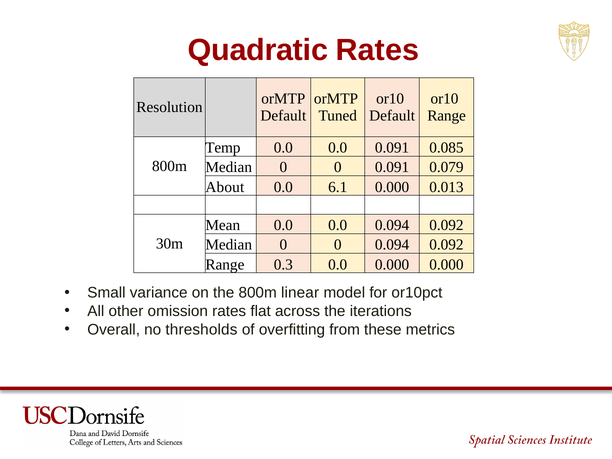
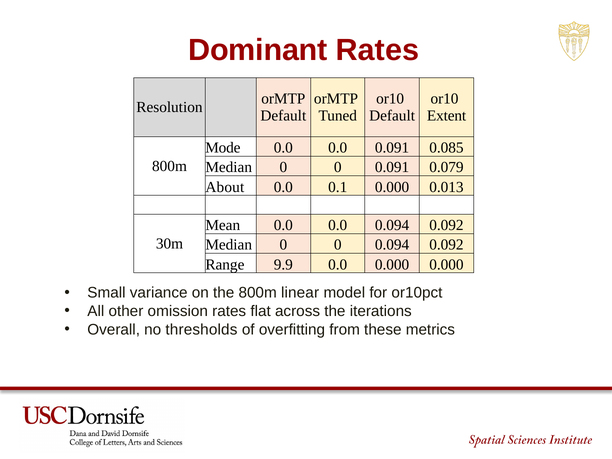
Quadratic: Quadratic -> Dominant (258, 50)
Range: Range -> Extent (447, 116)
Temp: Temp -> Mode (223, 148)
6.1: 6.1 -> 0.1 (338, 187)
0.3: 0.3 -> 9.9 (283, 264)
